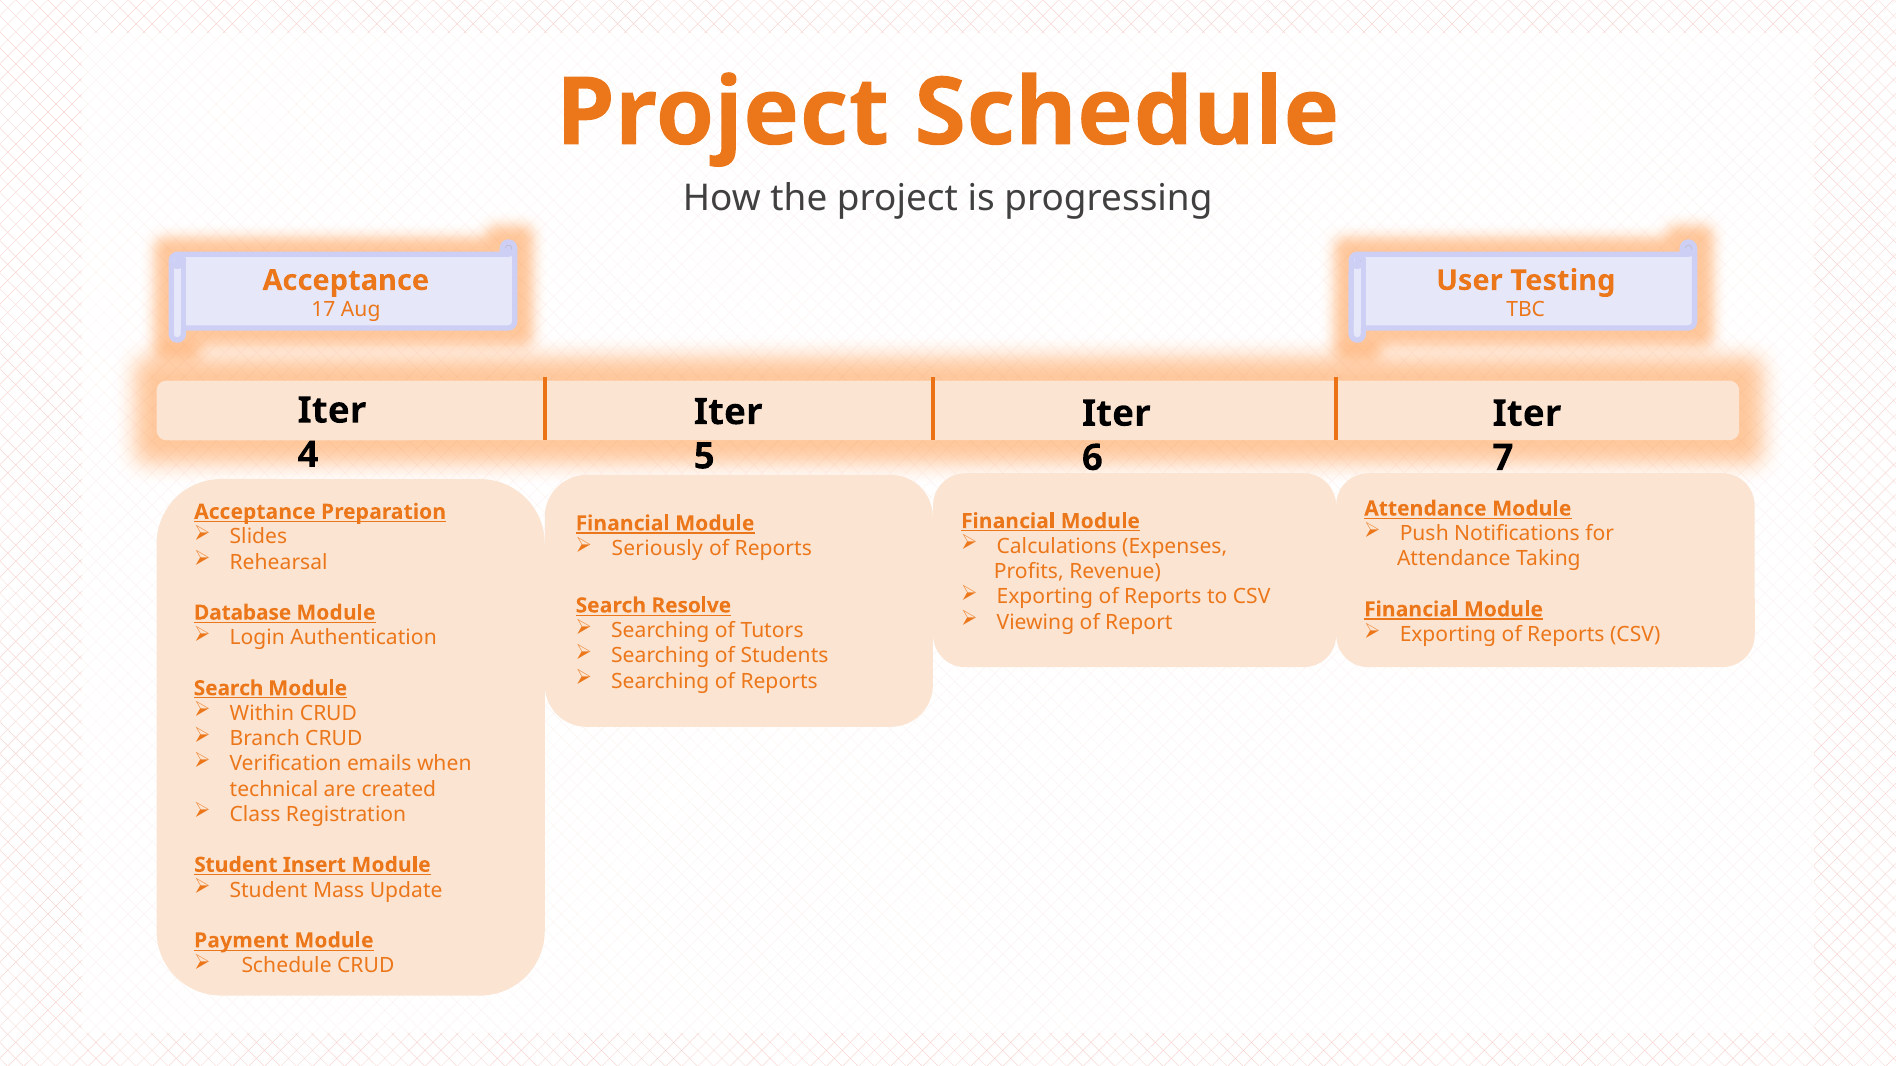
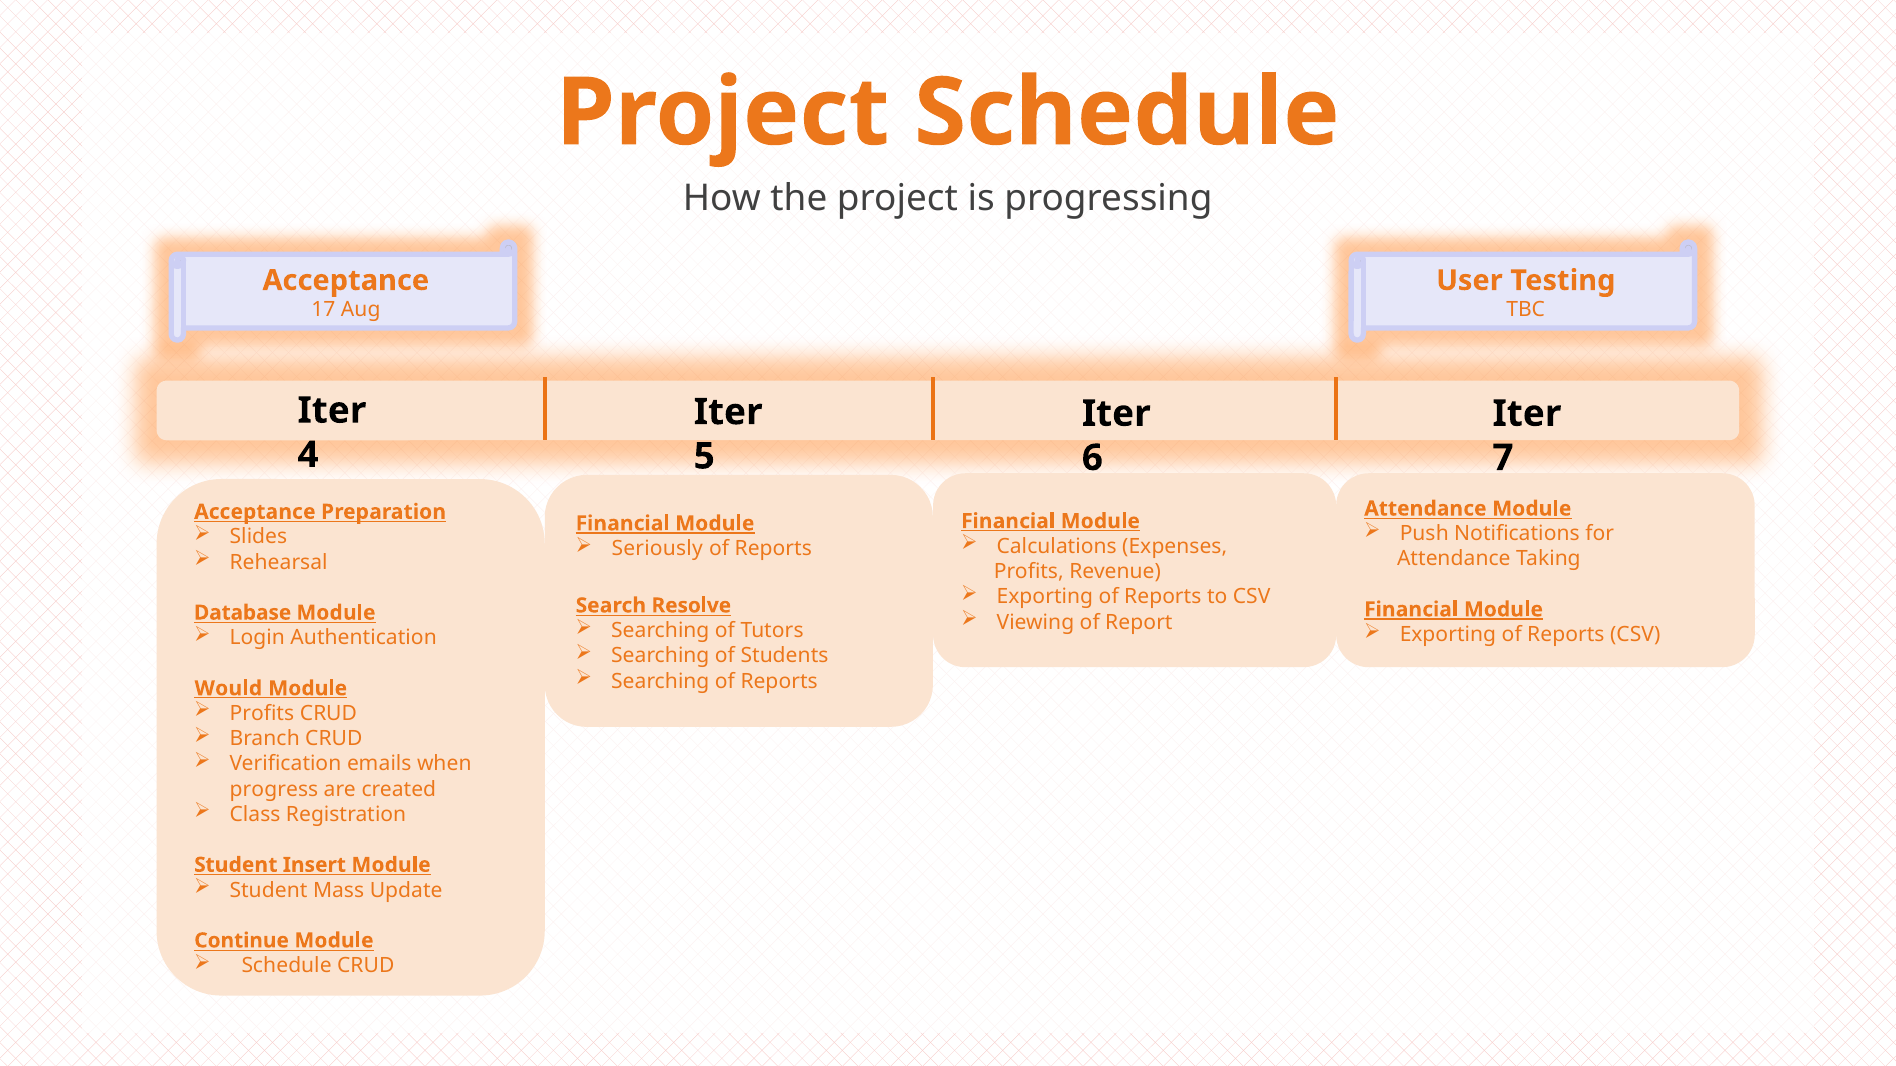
Search: Search -> Would (228, 689)
Within: Within -> Profits (262, 714)
technical: technical -> progress (274, 790)
Payment: Payment -> Continue (242, 941)
